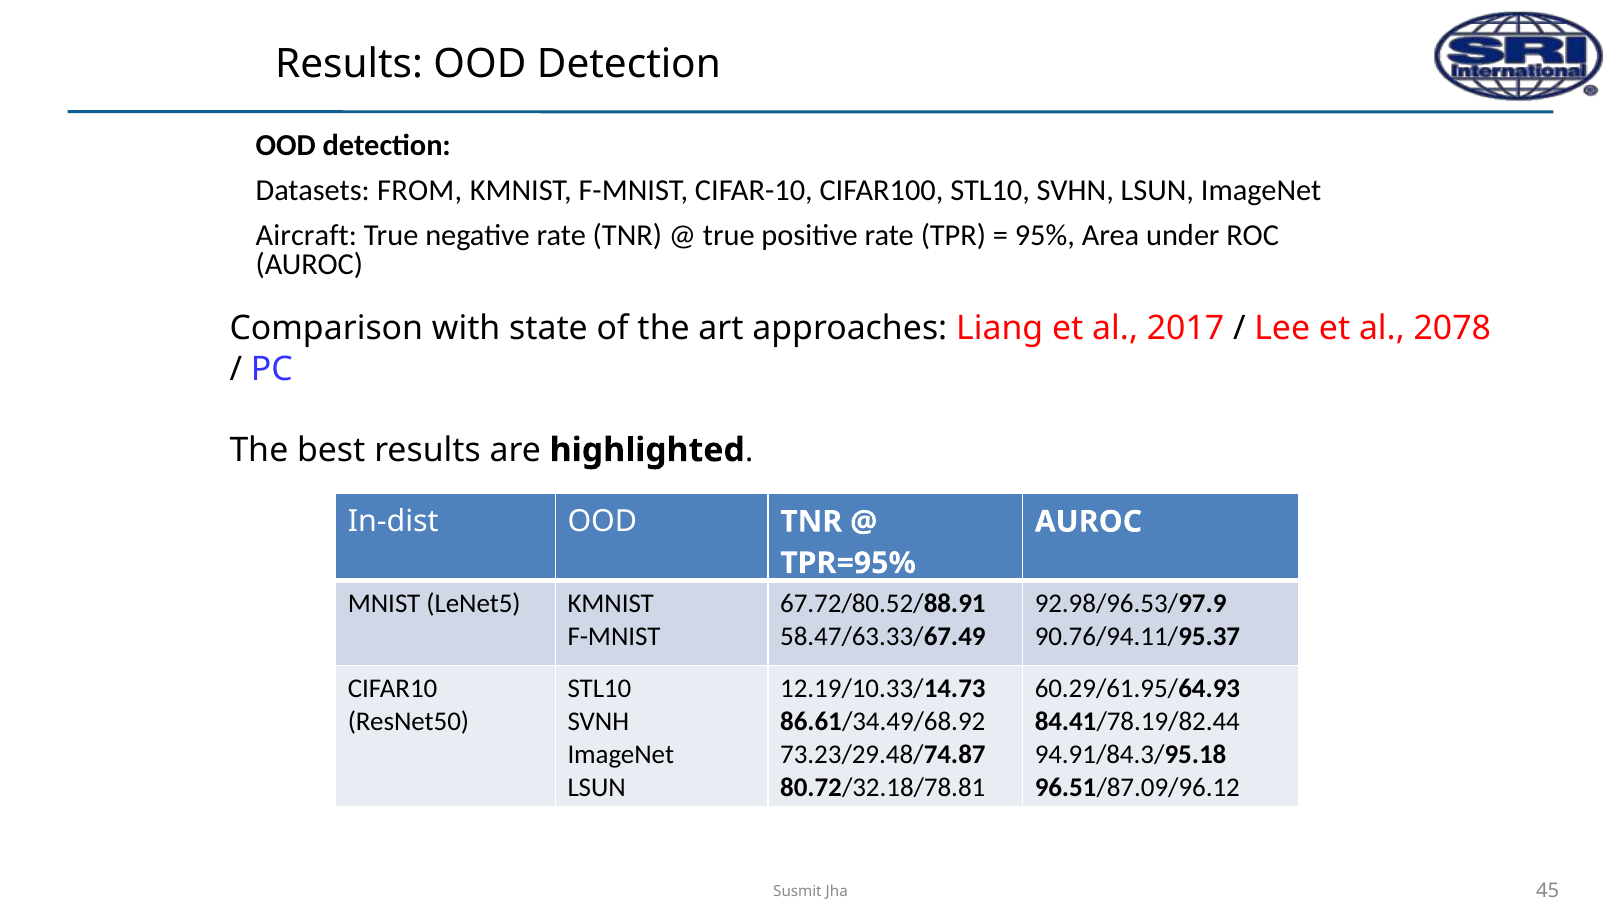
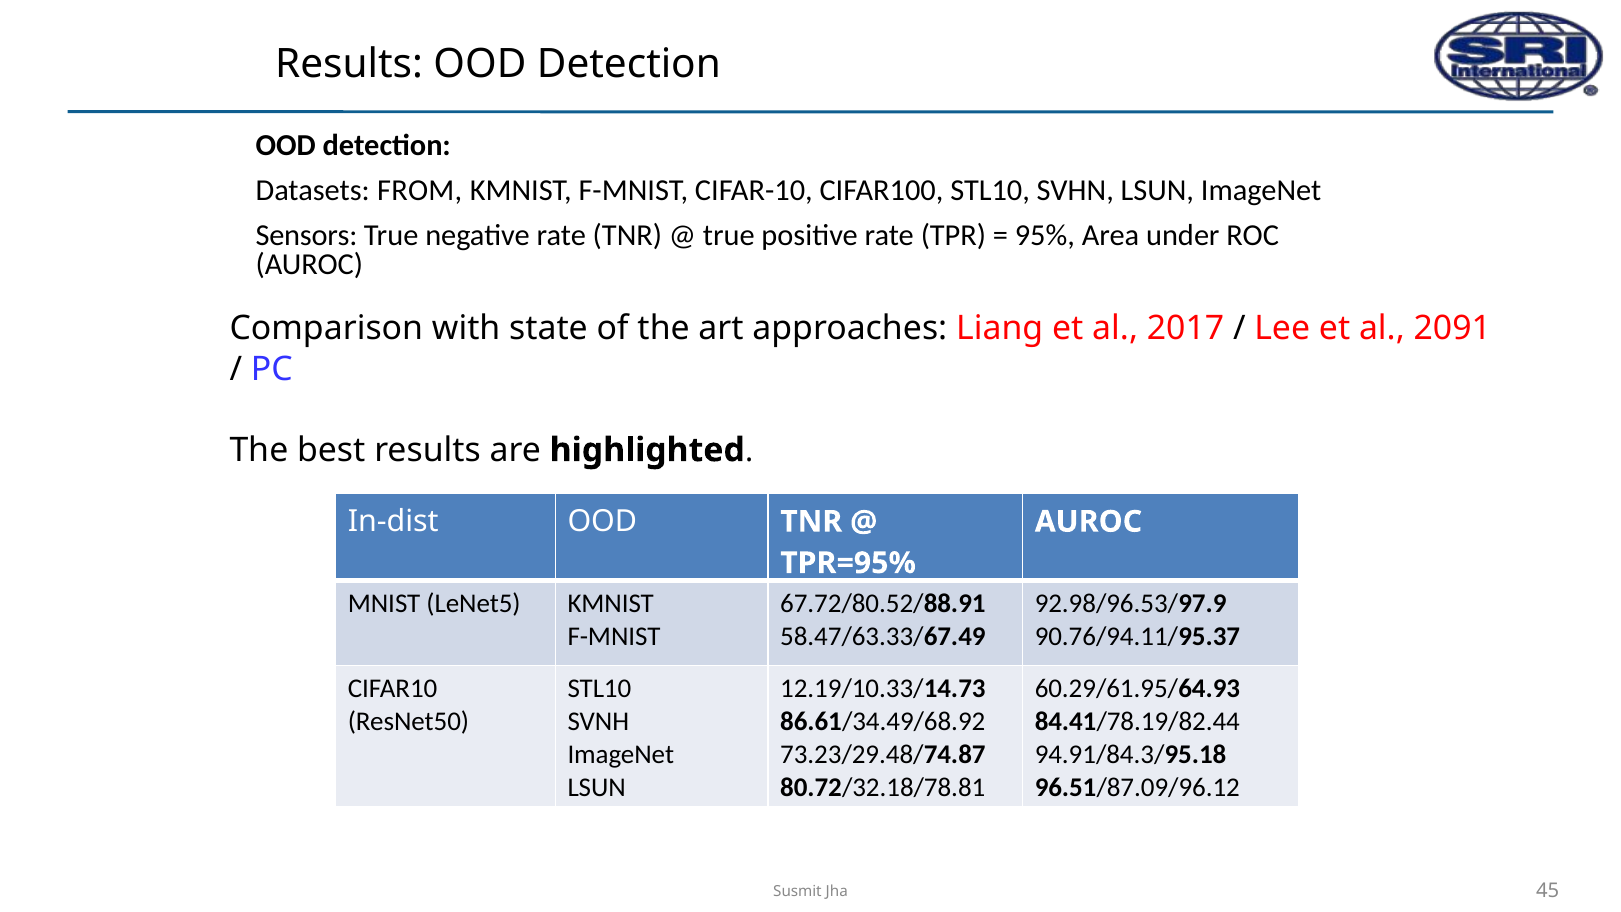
Aircraft: Aircraft -> Sensors (307, 235)
2078: 2078 -> 2091 (1452, 328)
